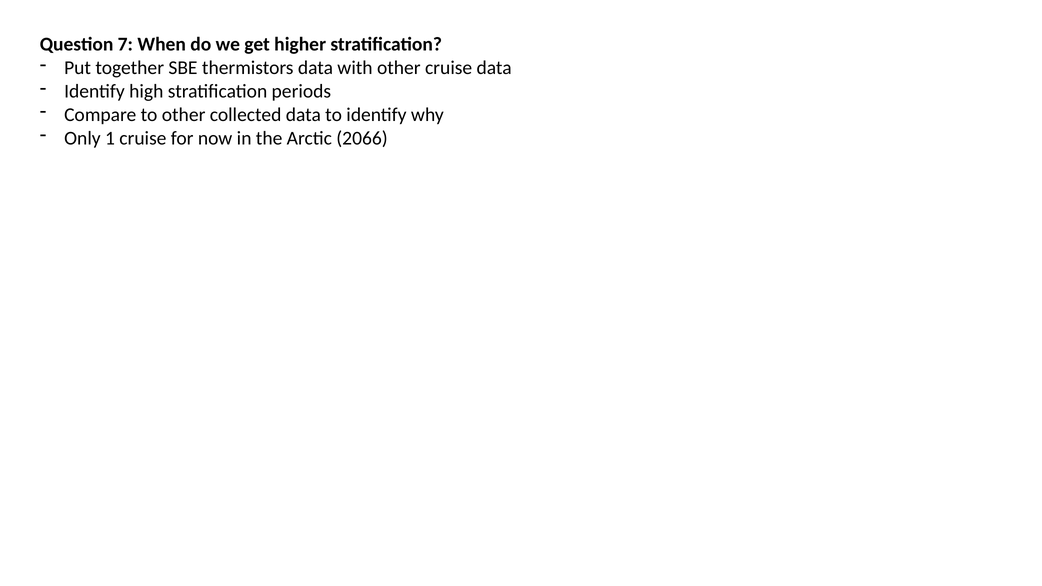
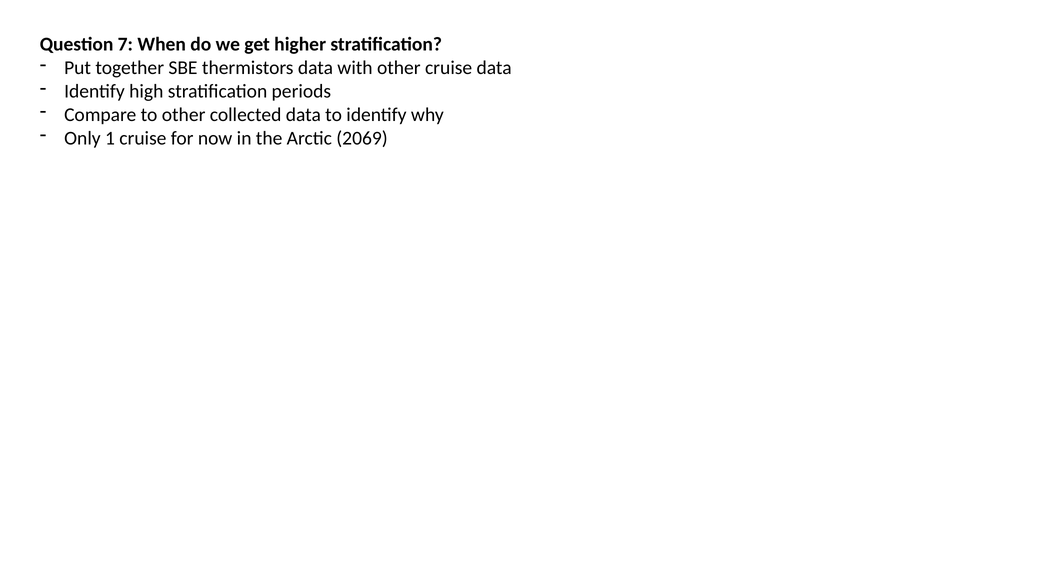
2066: 2066 -> 2069 (362, 138)
